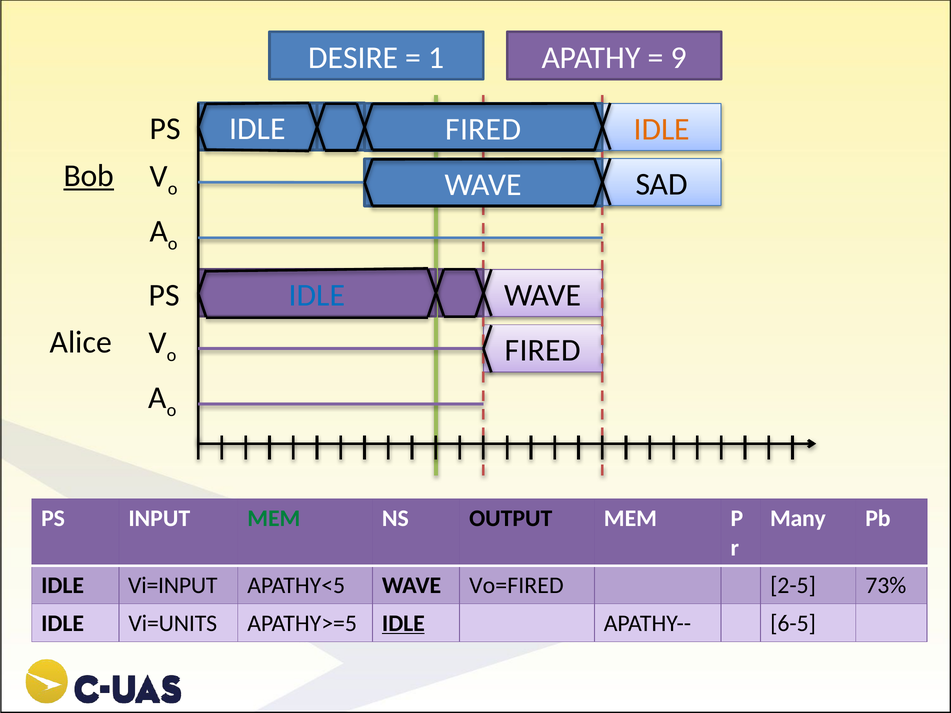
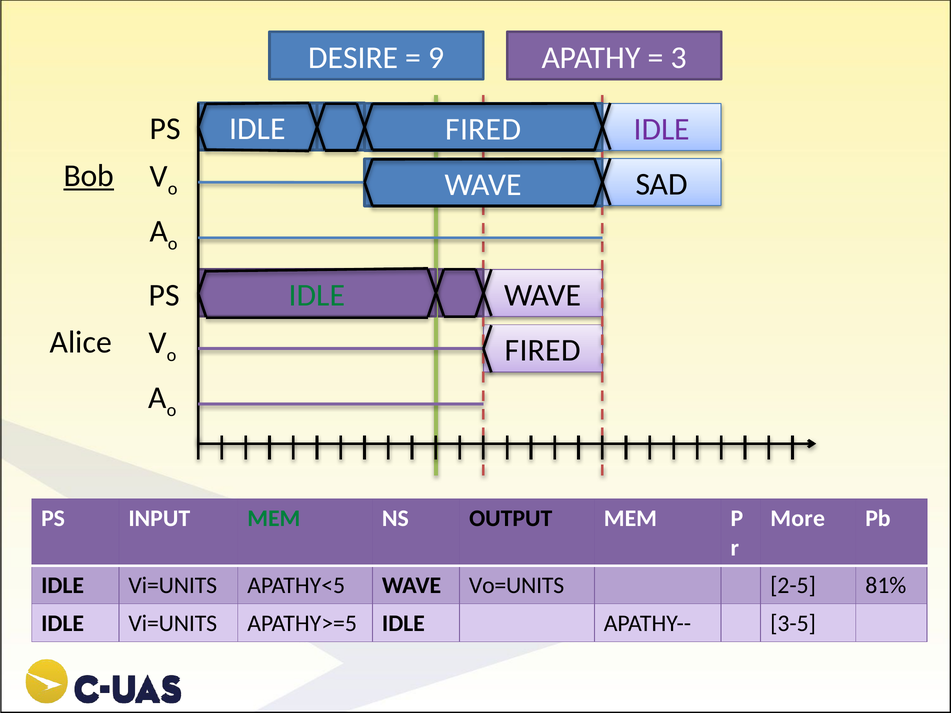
1: 1 -> 9 (436, 58)
9: 9 -> 3 (679, 58)
IDLE colour: orange -> purple (662, 129)
IDLE colour: blue -> green (317, 295)
Many: Many -> More (798, 519)
Vi=INPUT: Vi=INPUT -> Vi=UNITS (173, 585)
Vo=FIRED: Vo=FIRED -> Vo=UNITS (517, 585)
73%: 73% -> 81% (886, 585)
IDLE underline: present -> none (403, 624)
6-5: 6-5 -> 3-5 (793, 624)
